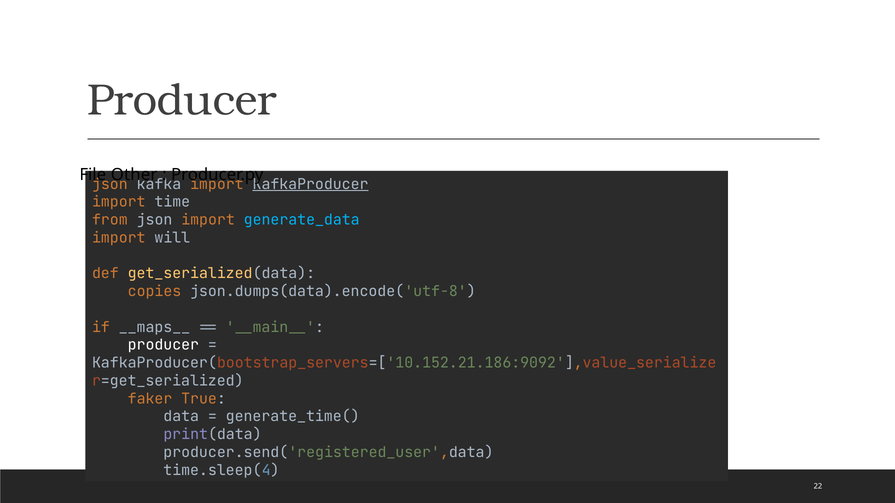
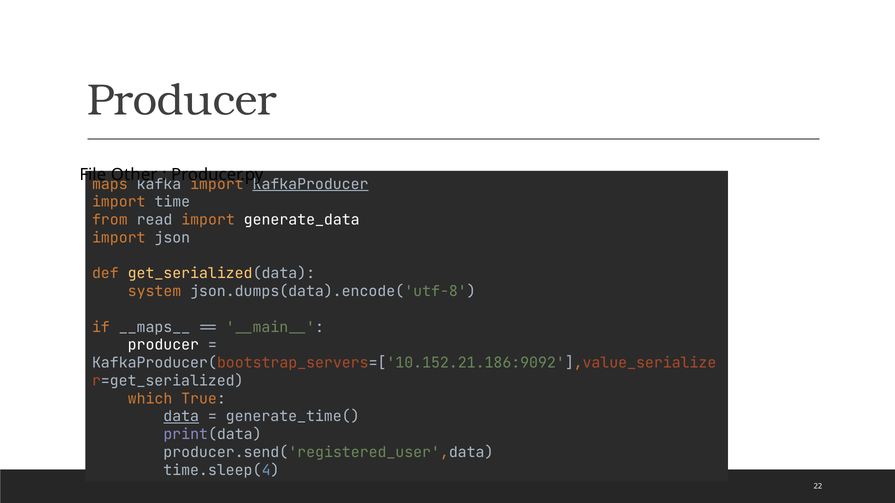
json: json -> maps (110, 184)
from json: json -> read (155, 220)
generate_data colour: light blue -> white (302, 220)
will: will -> json (172, 238)
copies: copies -> system (154, 292)
faker: faker -> which (150, 399)
data underline: none -> present (181, 417)
